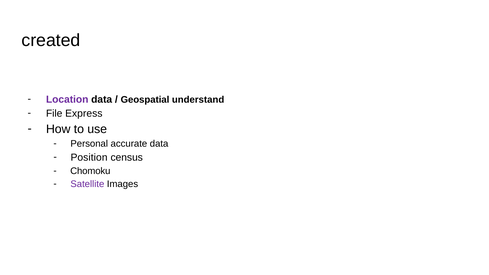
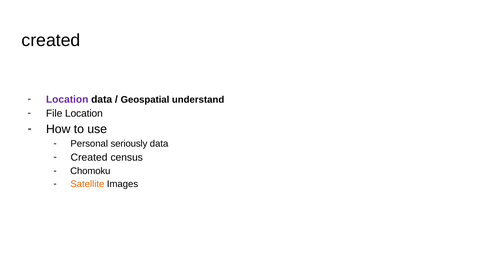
File Express: Express -> Location (84, 114)
accurate: accurate -> seriously (129, 144)
Position: Position -> Created (89, 158)
Satellite colour: purple -> orange (87, 184)
